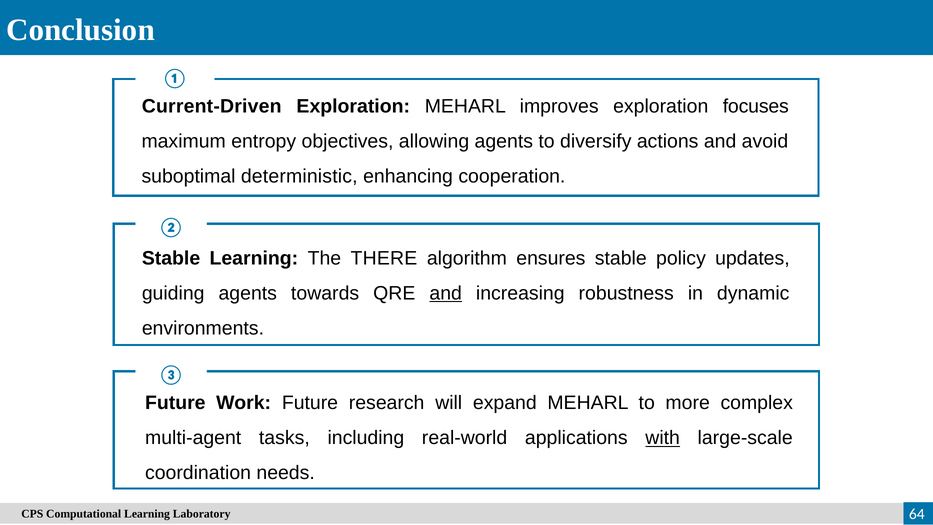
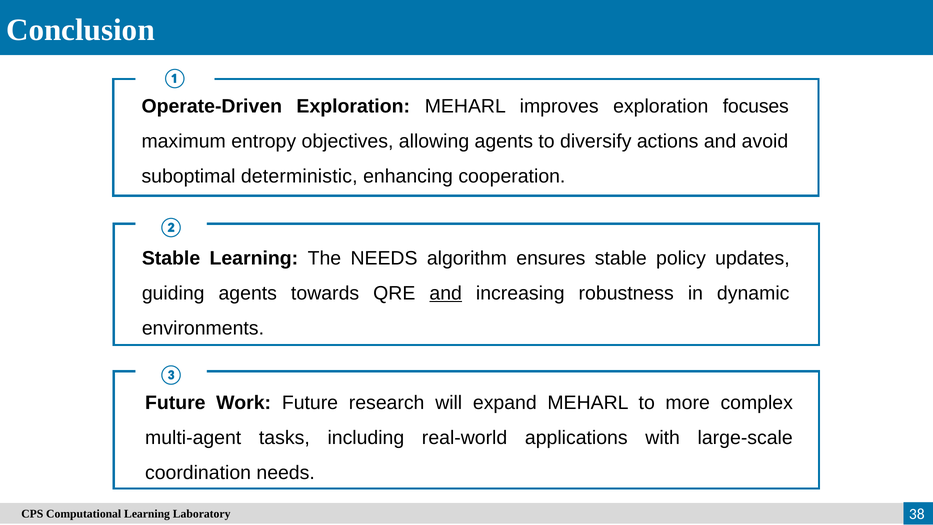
Current-Driven: Current-Driven -> Operate-Driven (212, 107)
The THERE: THERE -> NEEDS (384, 258)
with underline: present -> none (663, 438)
64: 64 -> 38 (917, 514)
